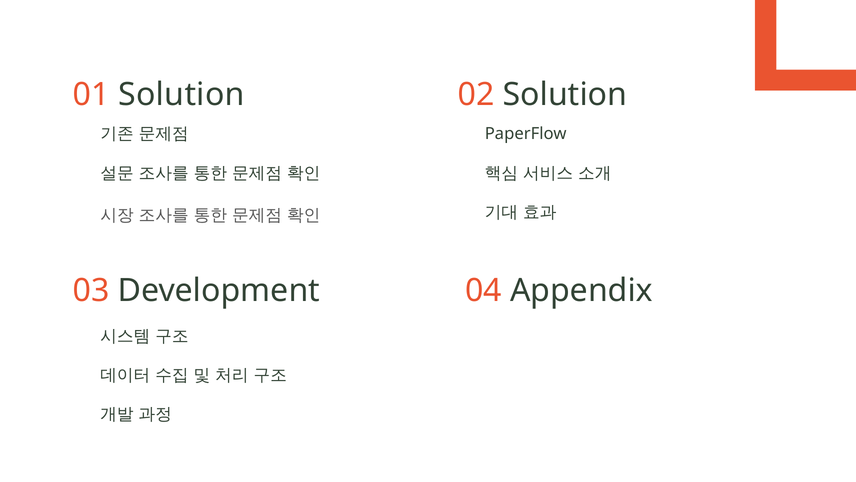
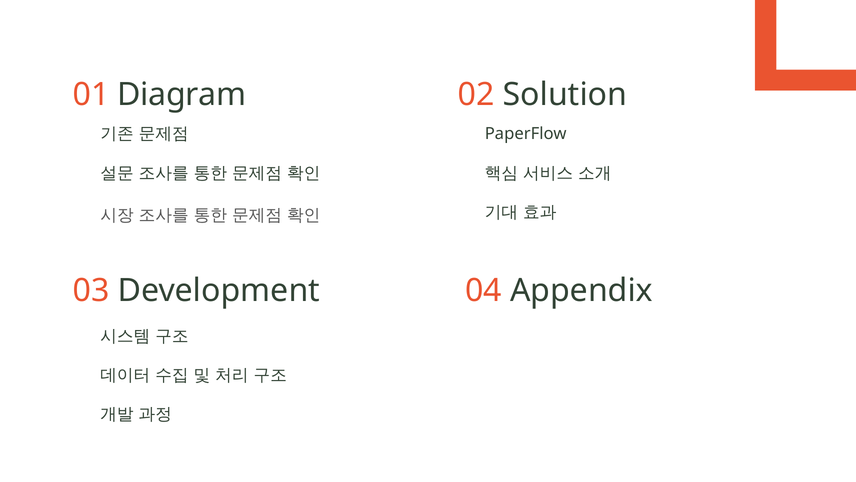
01 Solution: Solution -> Diagram (182, 94)
